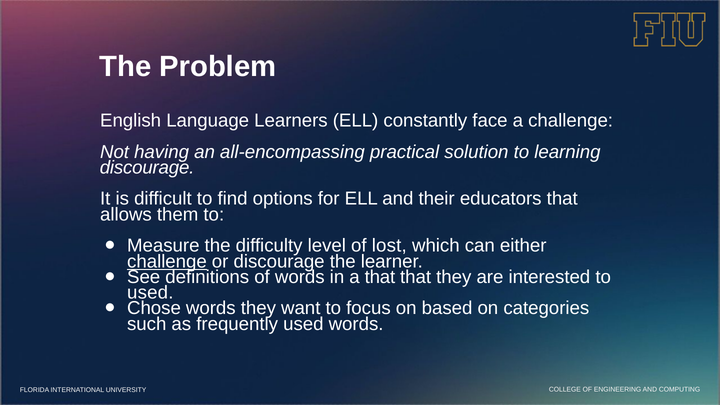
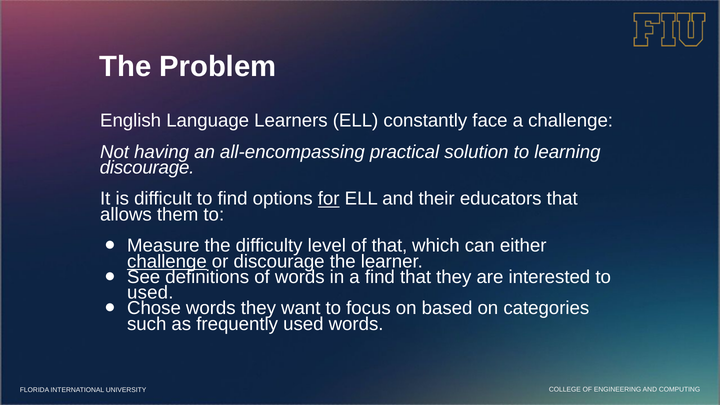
for underline: none -> present (329, 199)
of lost: lost -> that (389, 246)
a that: that -> find (380, 277)
